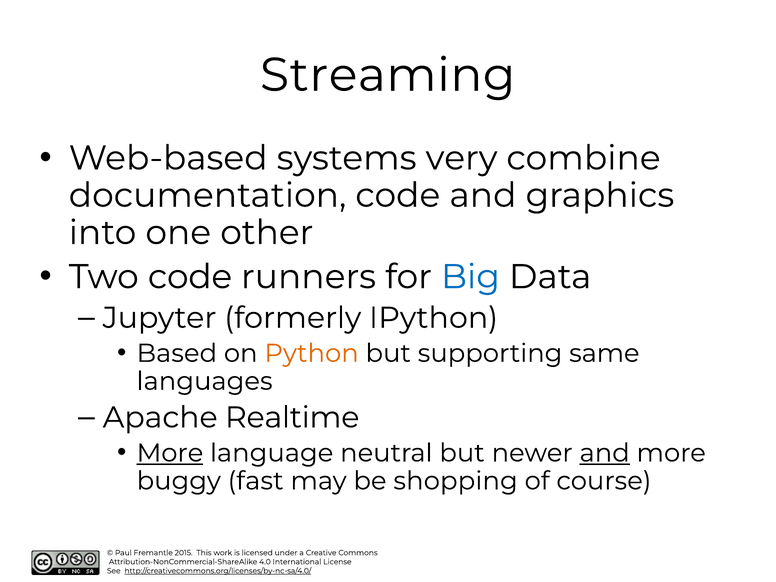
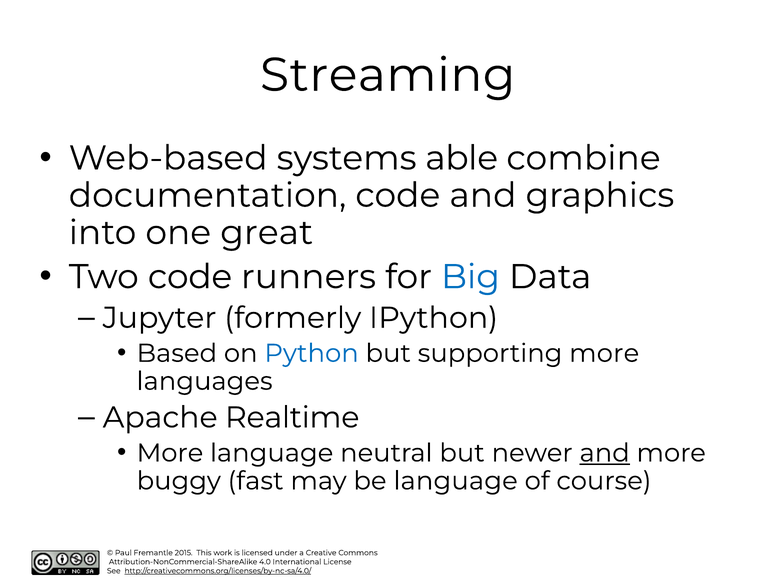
very: very -> able (462, 158)
other: other -> great (267, 233)
Python colour: orange -> blue (312, 353)
supporting same: same -> more (604, 353)
More underline: present -> none (170, 453)
be shopping: shopping -> language (456, 481)
